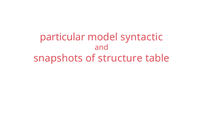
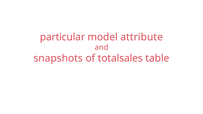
syntactic: syntactic -> attribute (142, 37)
structure: structure -> totalsales (120, 58)
